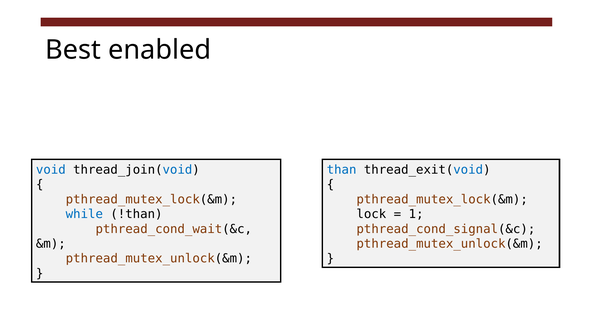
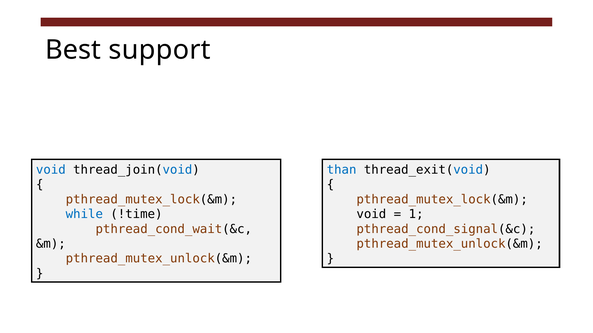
enabled: enabled -> support (160, 50)
!than: !than -> !time (136, 214)
lock: lock -> void (371, 215)
